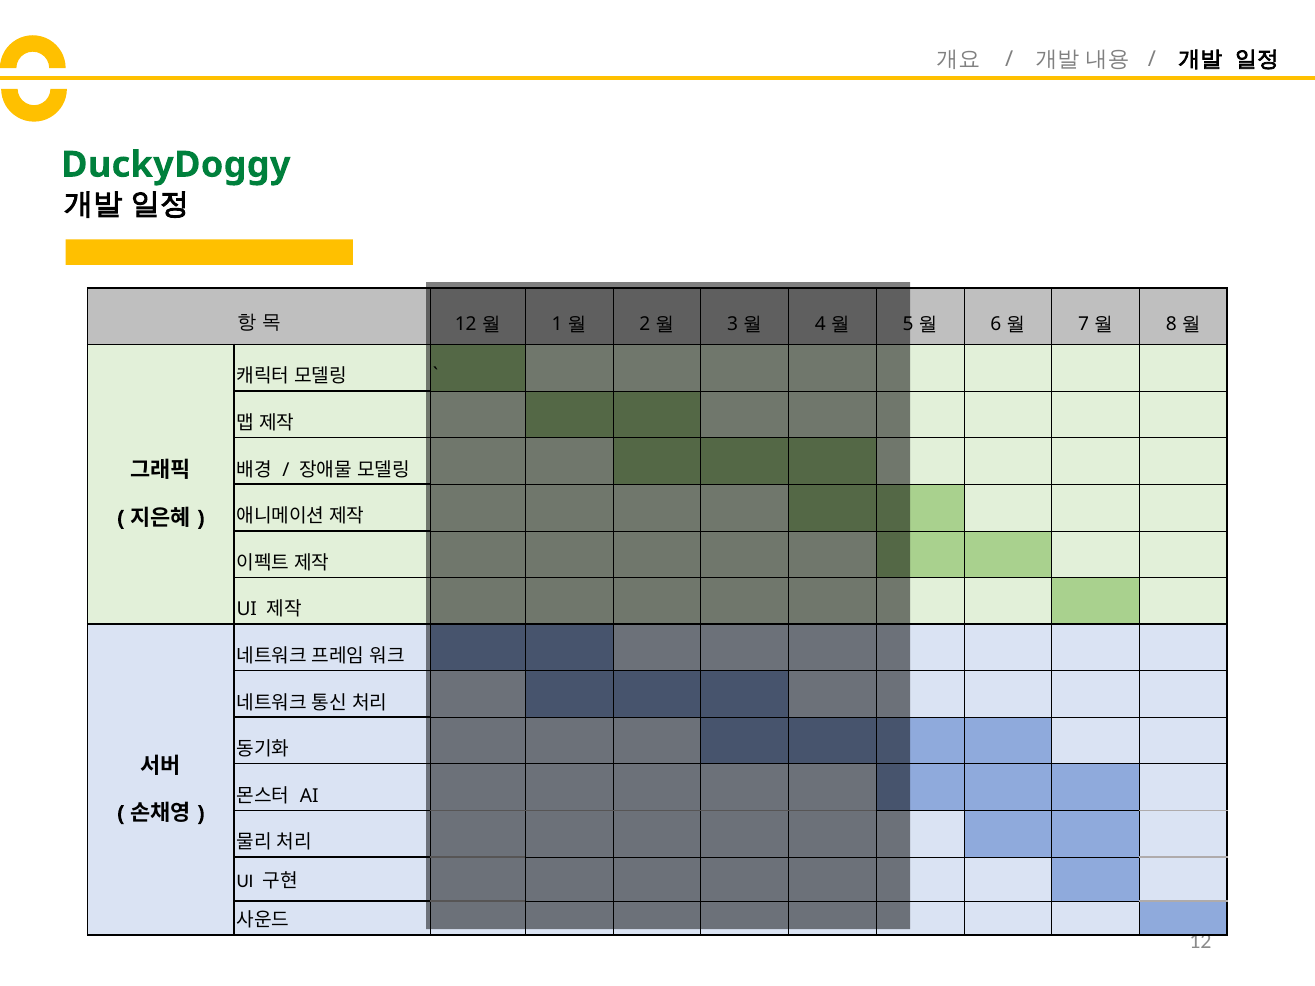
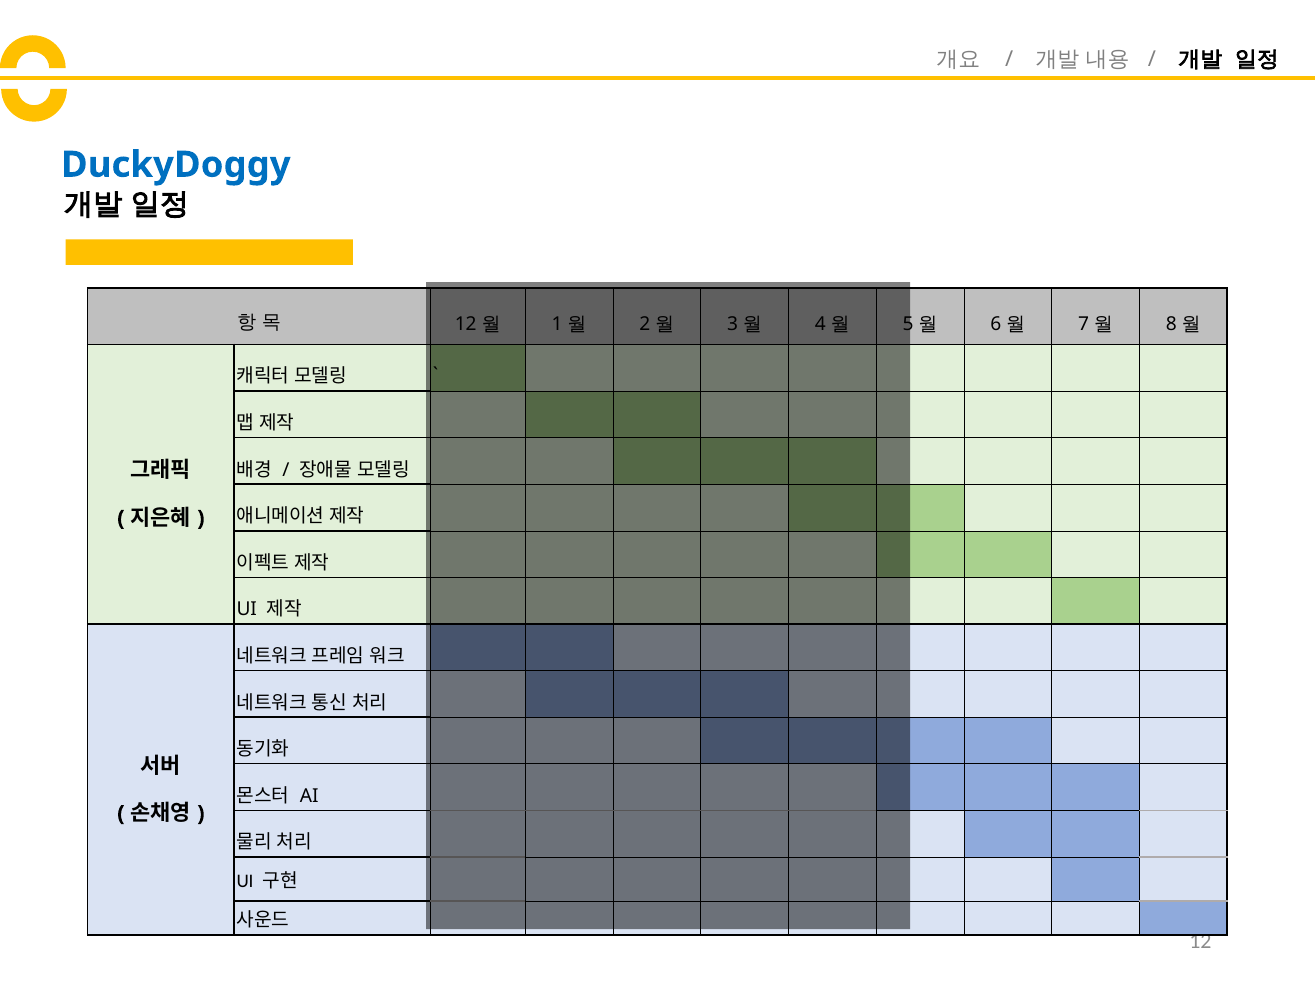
DuckyDoggy colour: green -> blue (176, 165)
